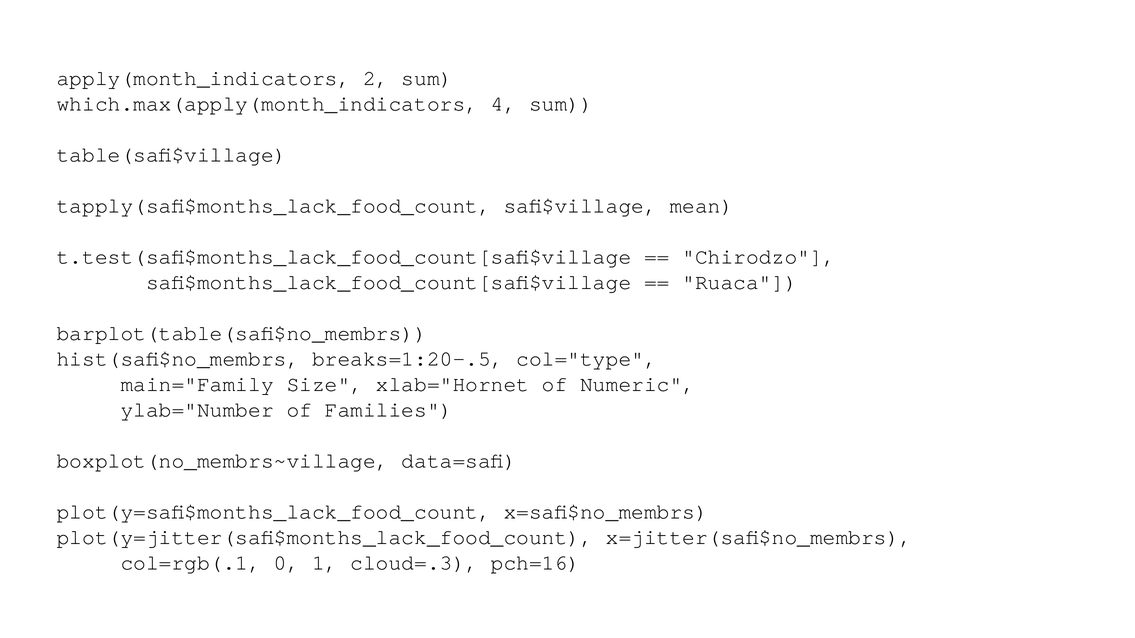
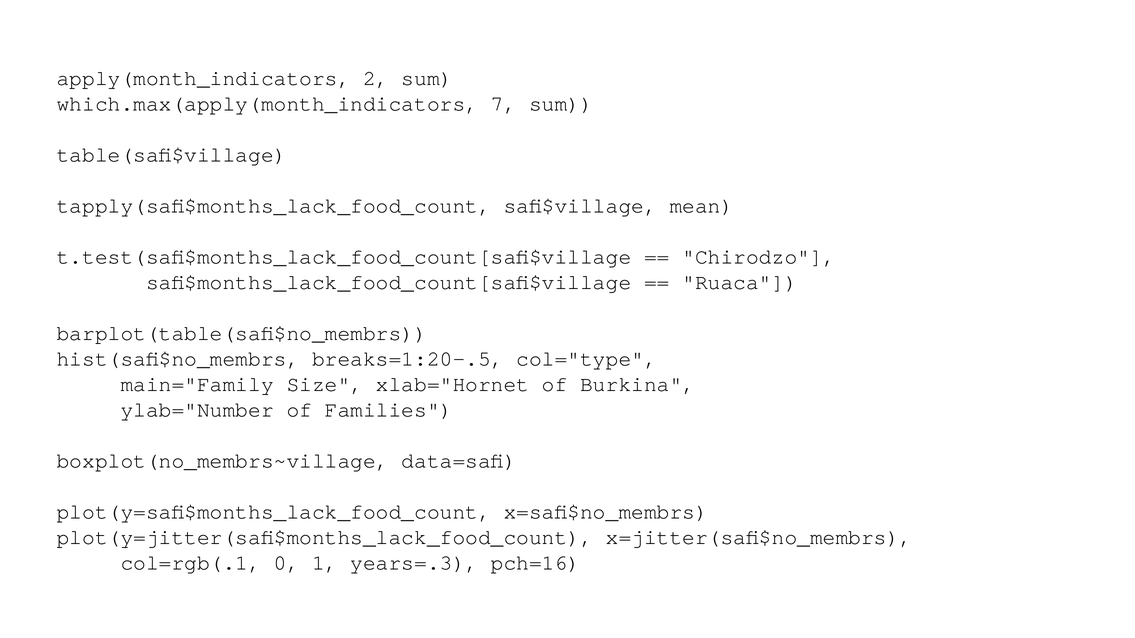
4: 4 -> 7 (504, 104)
Numeric: Numeric -> Burkina (638, 385)
cloud=.3: cloud=.3 -> years=.3 (414, 563)
